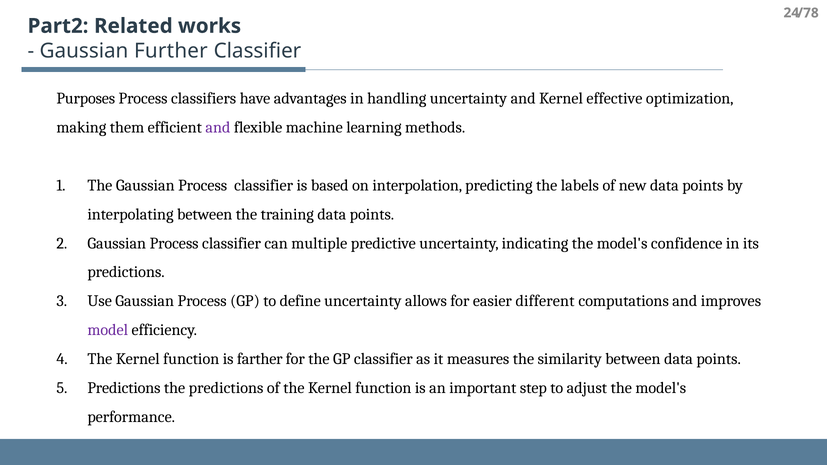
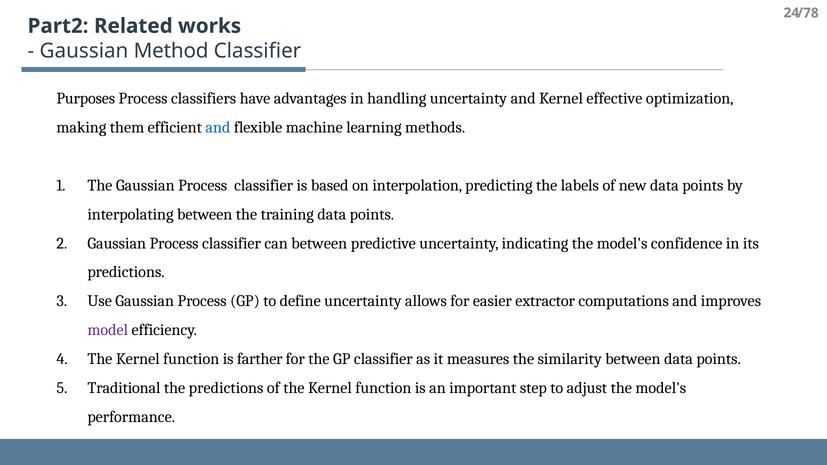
Further: Further -> Method (171, 51)
and colour: purple -> blue (218, 128)
can multiple: multiple -> between (319, 243)
different: different -> extractor (545, 301)
Predictions: Predictions -> Traditional (124, 388)
